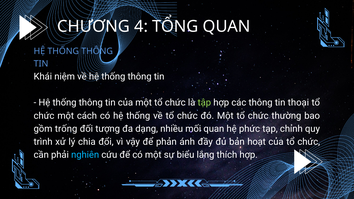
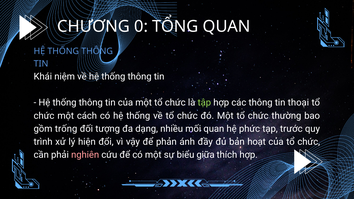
4: 4 -> 0 (141, 27)
chỉnh: chỉnh -> trước (291, 129)
chia: chia -> hiện (87, 142)
nghiên colour: light blue -> pink (85, 155)
lắng: lắng -> giữa (206, 155)
